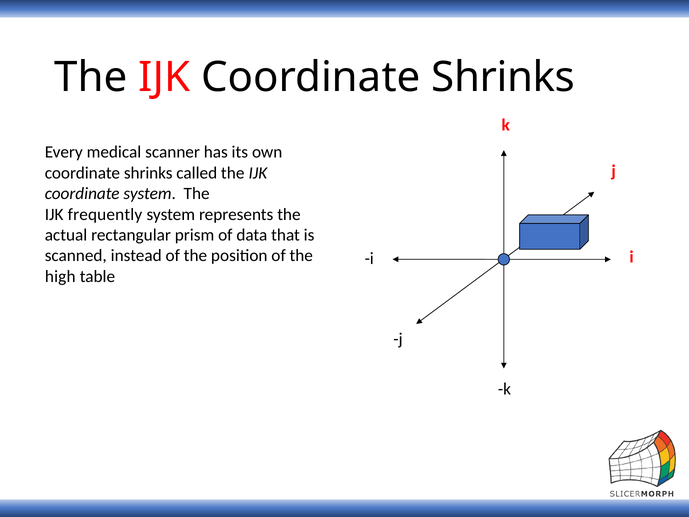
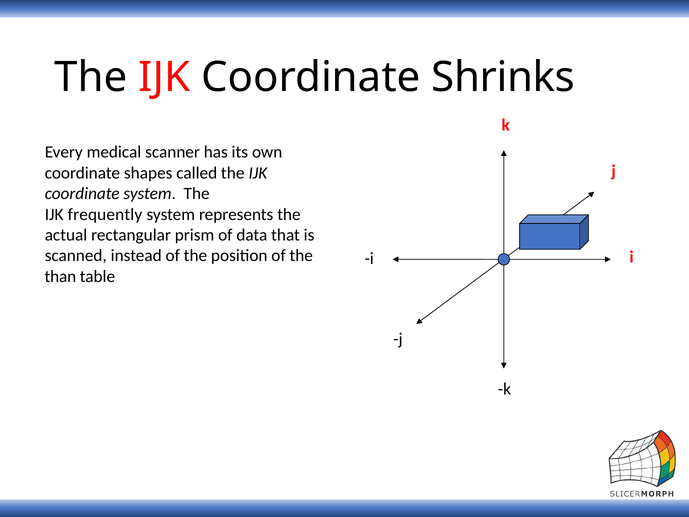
shrinks: shrinks -> shapes (148, 173)
high: high -> than (60, 276)
